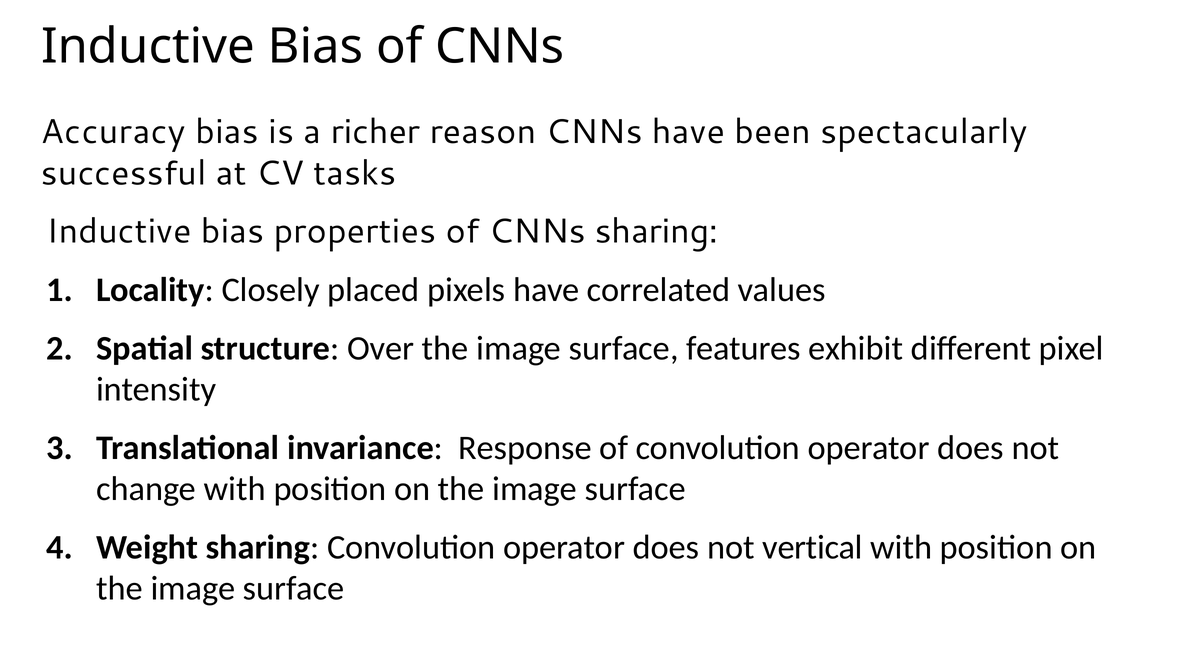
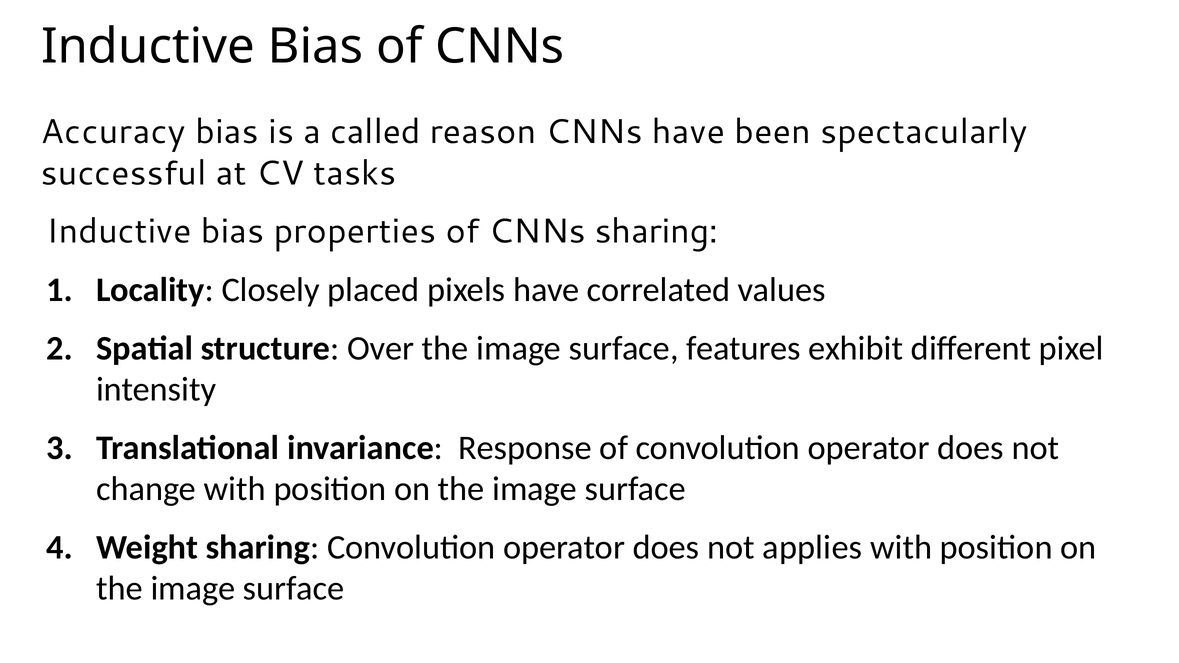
richer: richer -> called (376, 132)
vertical: vertical -> applies (812, 548)
